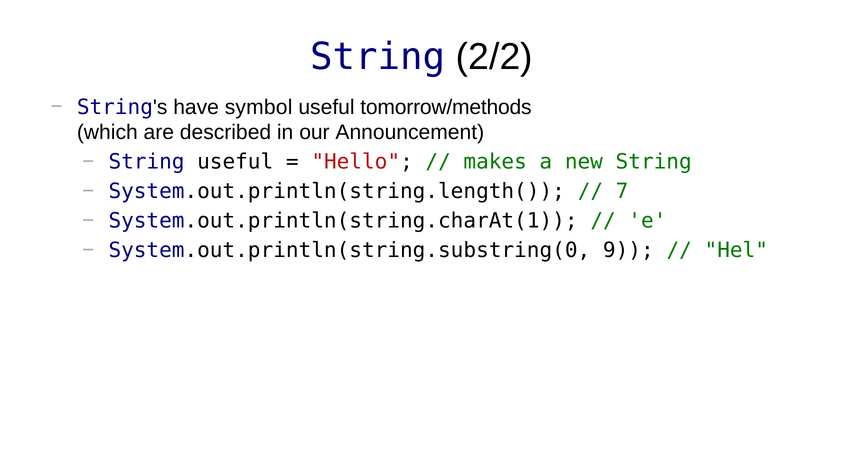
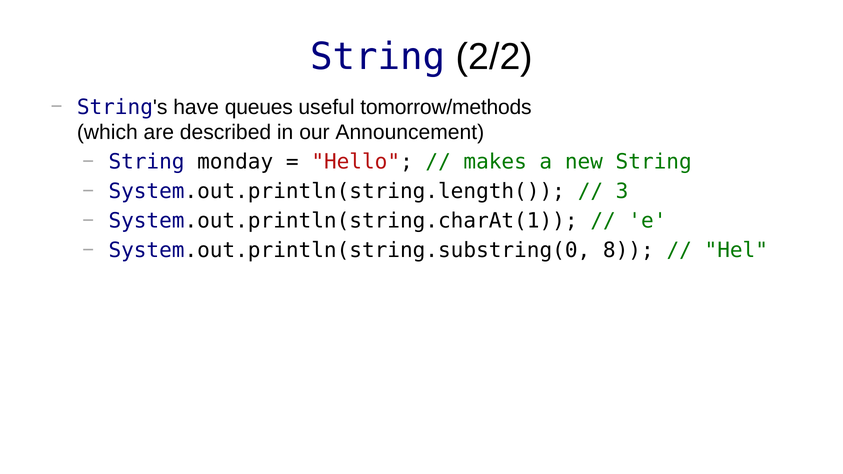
symbol: symbol -> queues (259, 107)
String useful: useful -> monday (235, 162)
7: 7 -> 3 (622, 191)
9: 9 -> 8 (628, 250)
